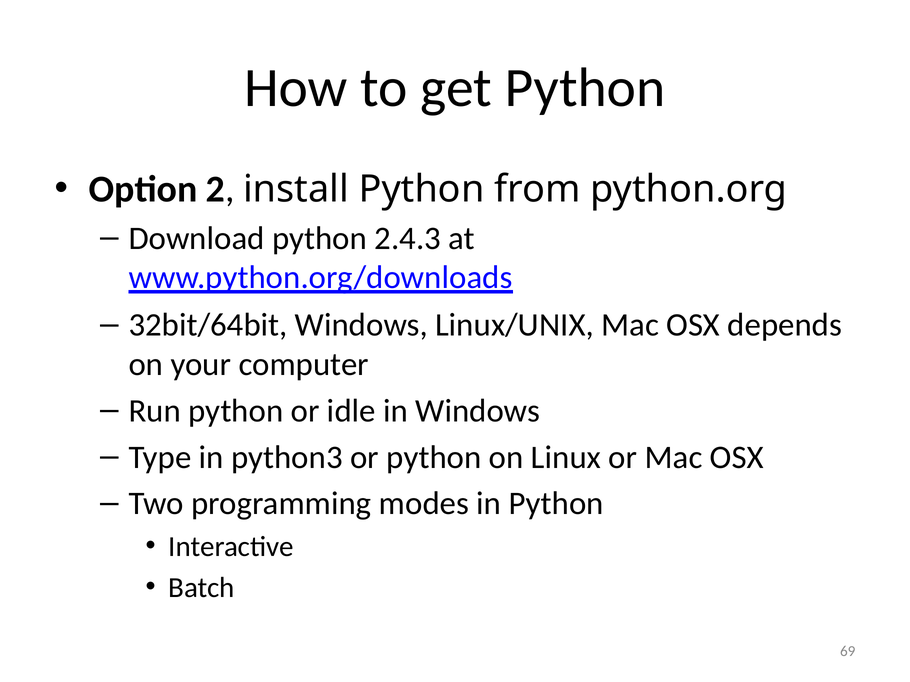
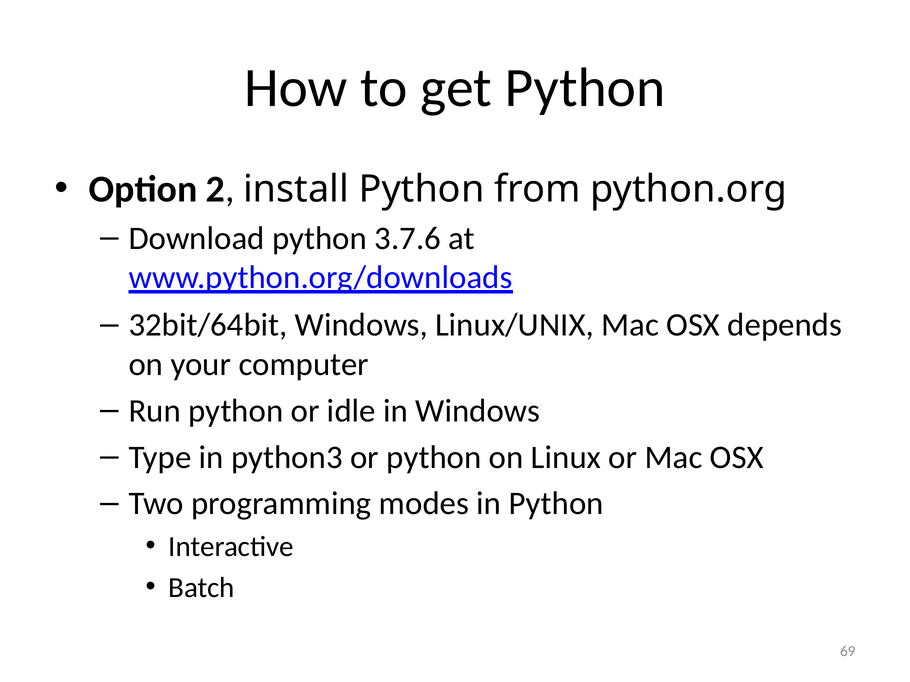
2.4.3: 2.4.3 -> 3.7.6 (408, 238)
